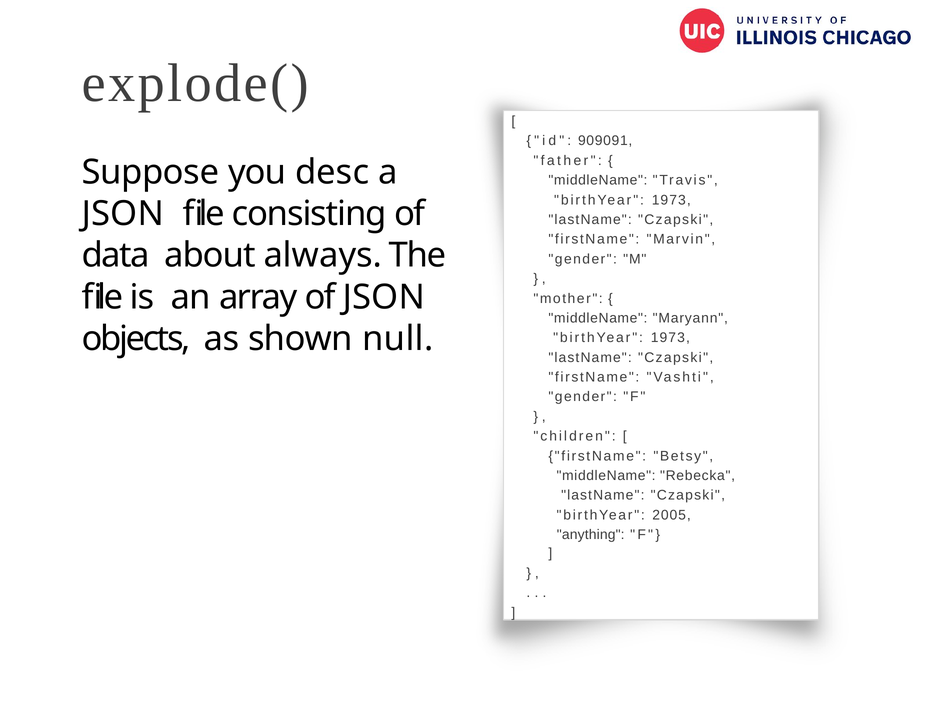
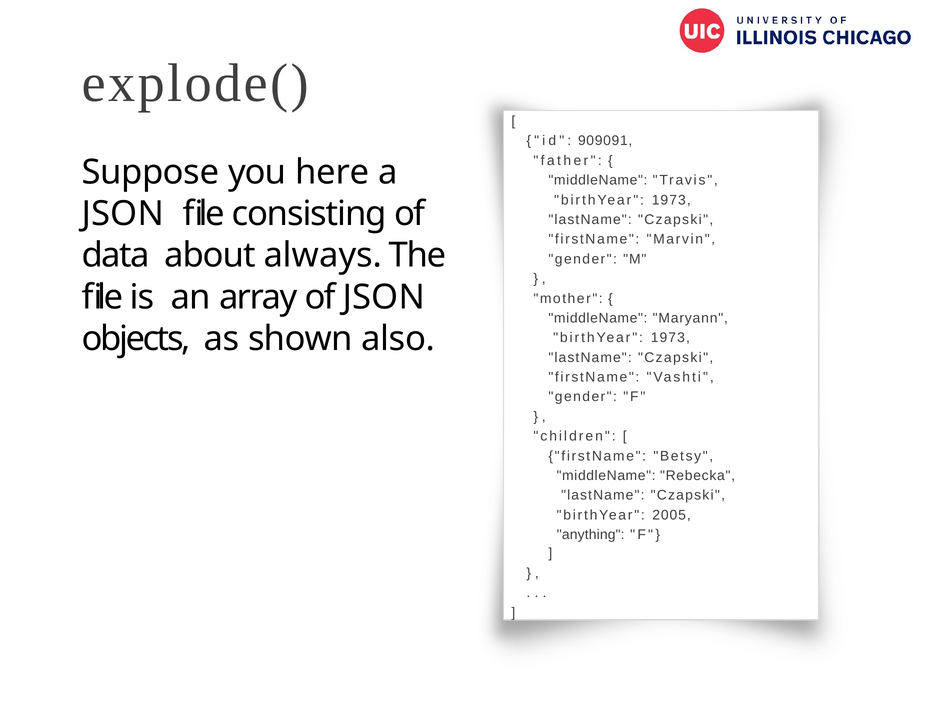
desc: desc -> here (332, 172)
null: null -> also (398, 339)
